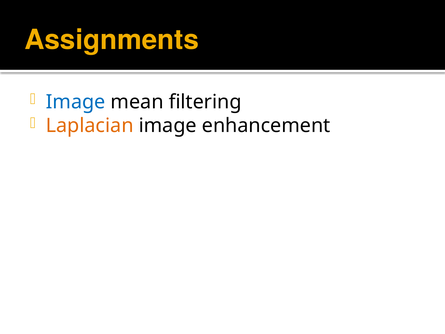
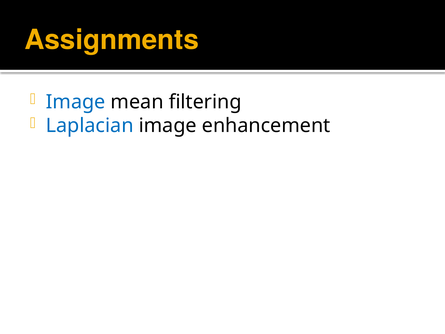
Laplacian colour: orange -> blue (90, 126)
